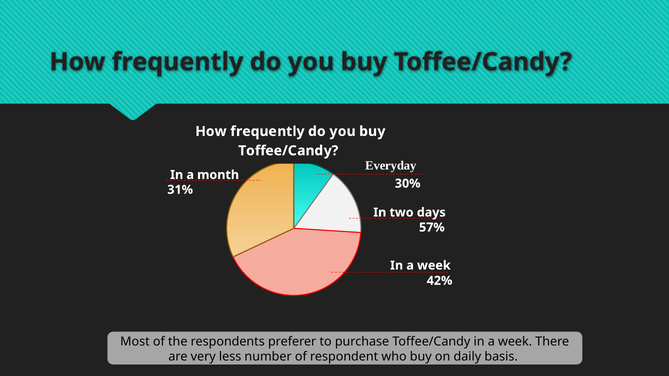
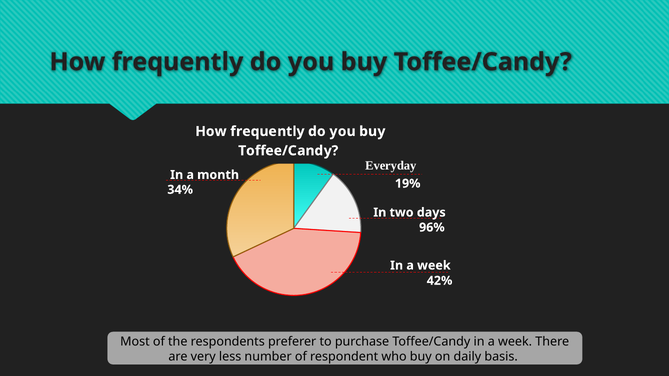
30%: 30% -> 19% (408, 184)
31%: 31% -> 34% (180, 190)
57%: 57% -> 96% (432, 228)
